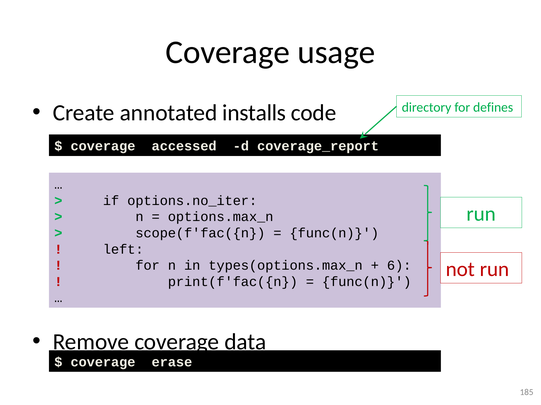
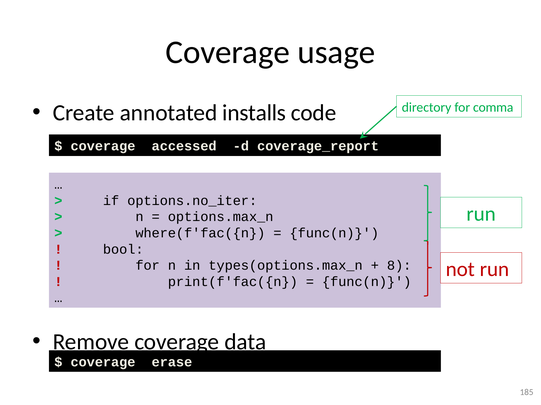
defines: defines -> comma (493, 107)
scope(f'fac({n: scope(f'fac({n -> where(f'fac({n (200, 233)
left: left -> bool (123, 250)
6: 6 -> 8 (399, 266)
